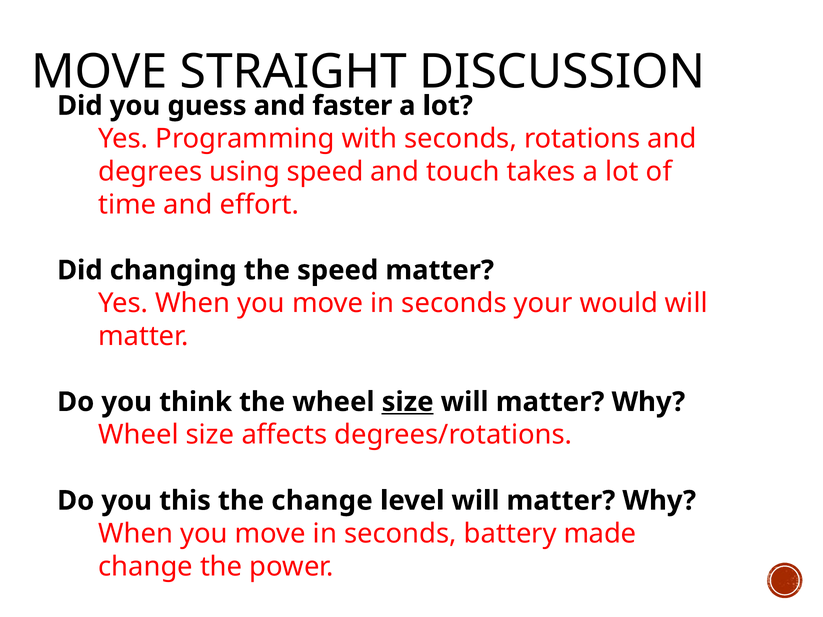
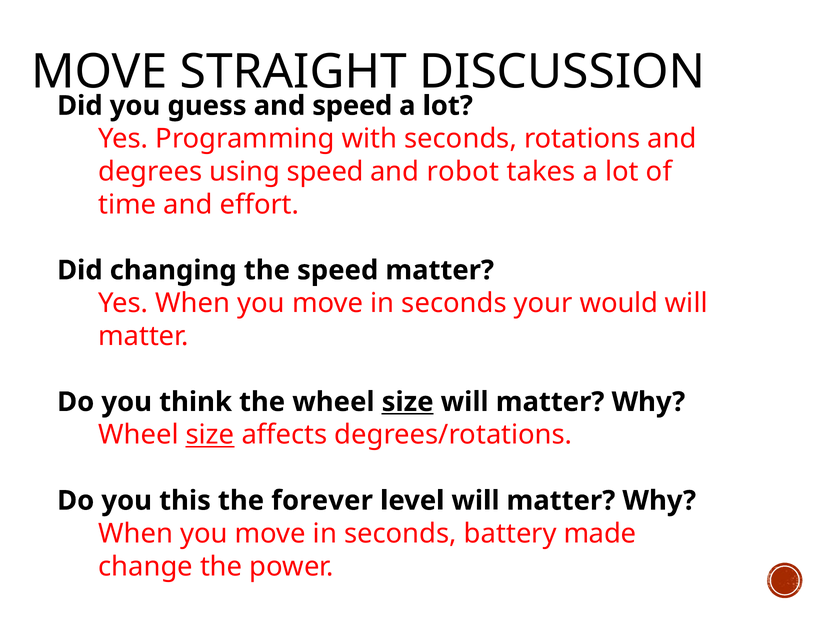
and faster: faster -> speed (352, 106)
touch: touch -> robot (463, 172)
size underline: none -> present (210, 435)
the change: change -> forever (322, 501)
